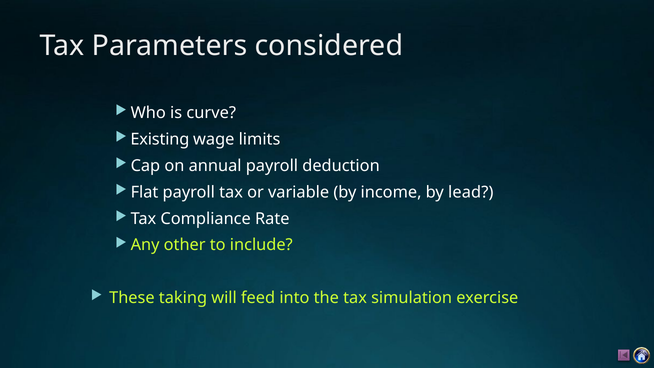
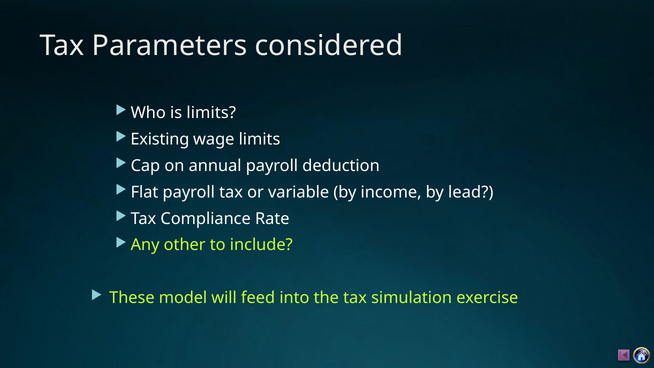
is curve: curve -> limits (211, 113)
taking: taking -> model (183, 298)
